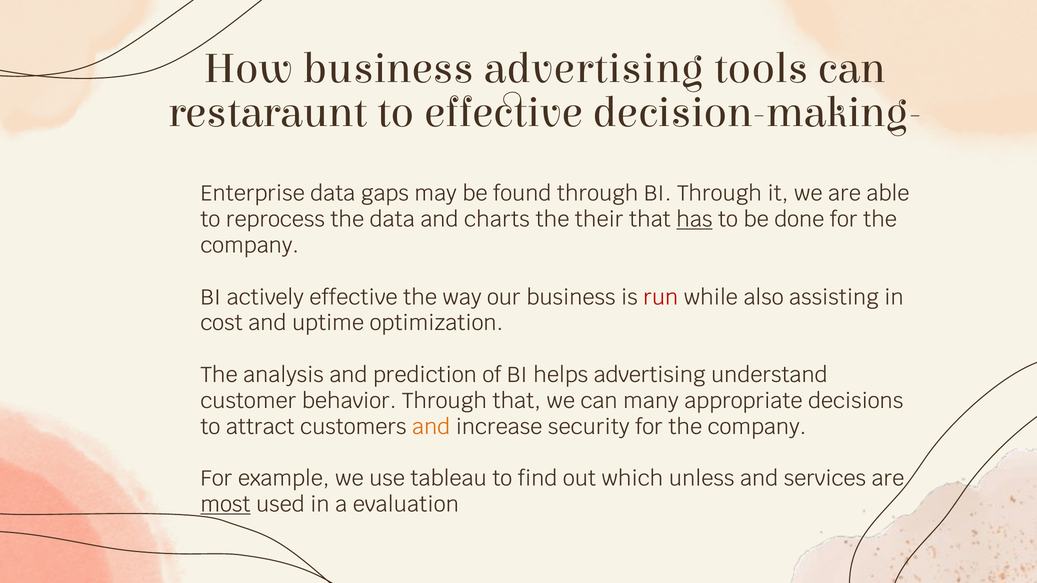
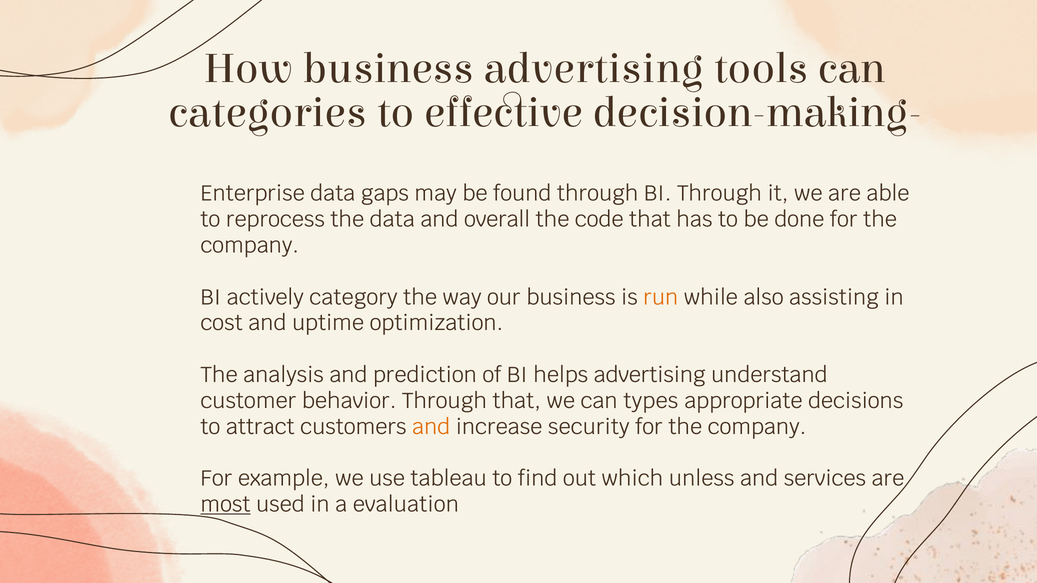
restaraunt: restaraunt -> categories (268, 112)
charts: charts -> overall (497, 220)
their: their -> code (599, 220)
has underline: present -> none (694, 220)
actively effective: effective -> category (353, 298)
run colour: red -> orange (661, 298)
many: many -> types (651, 401)
